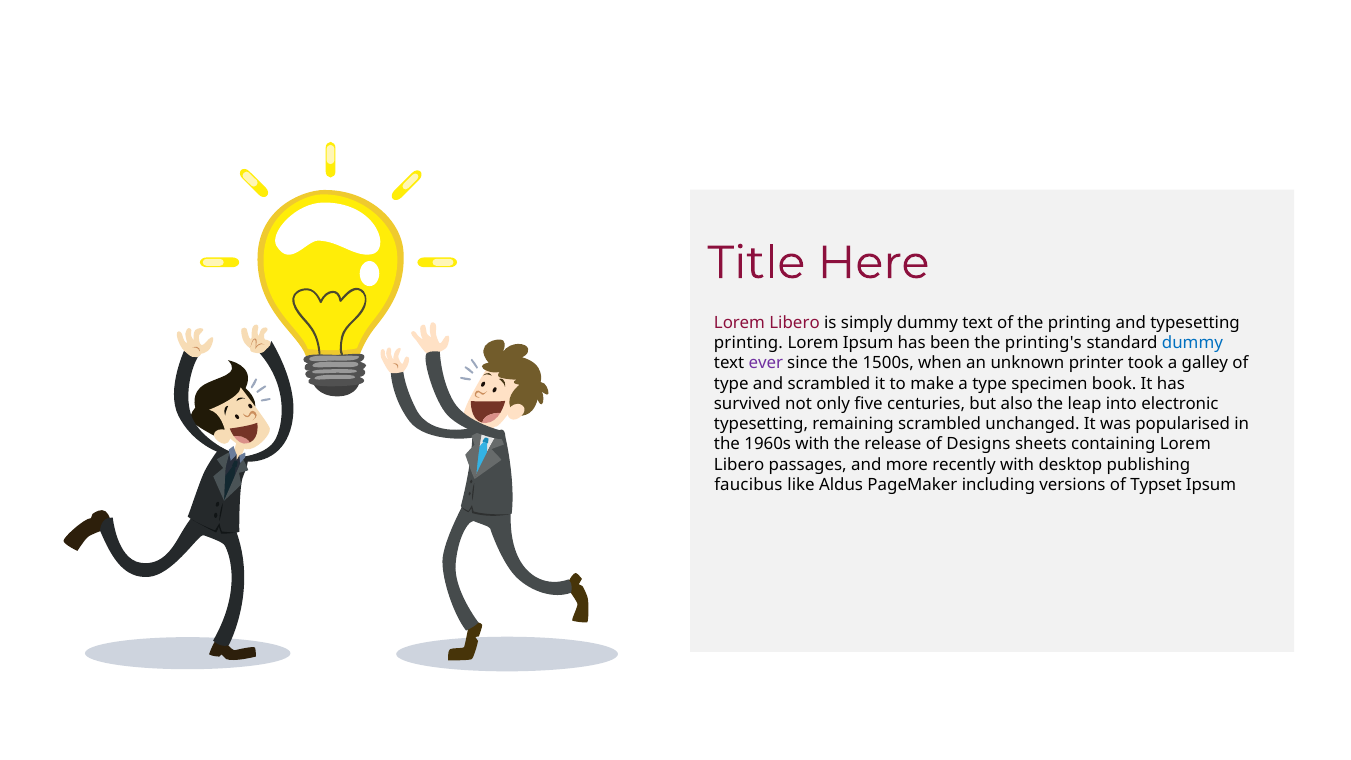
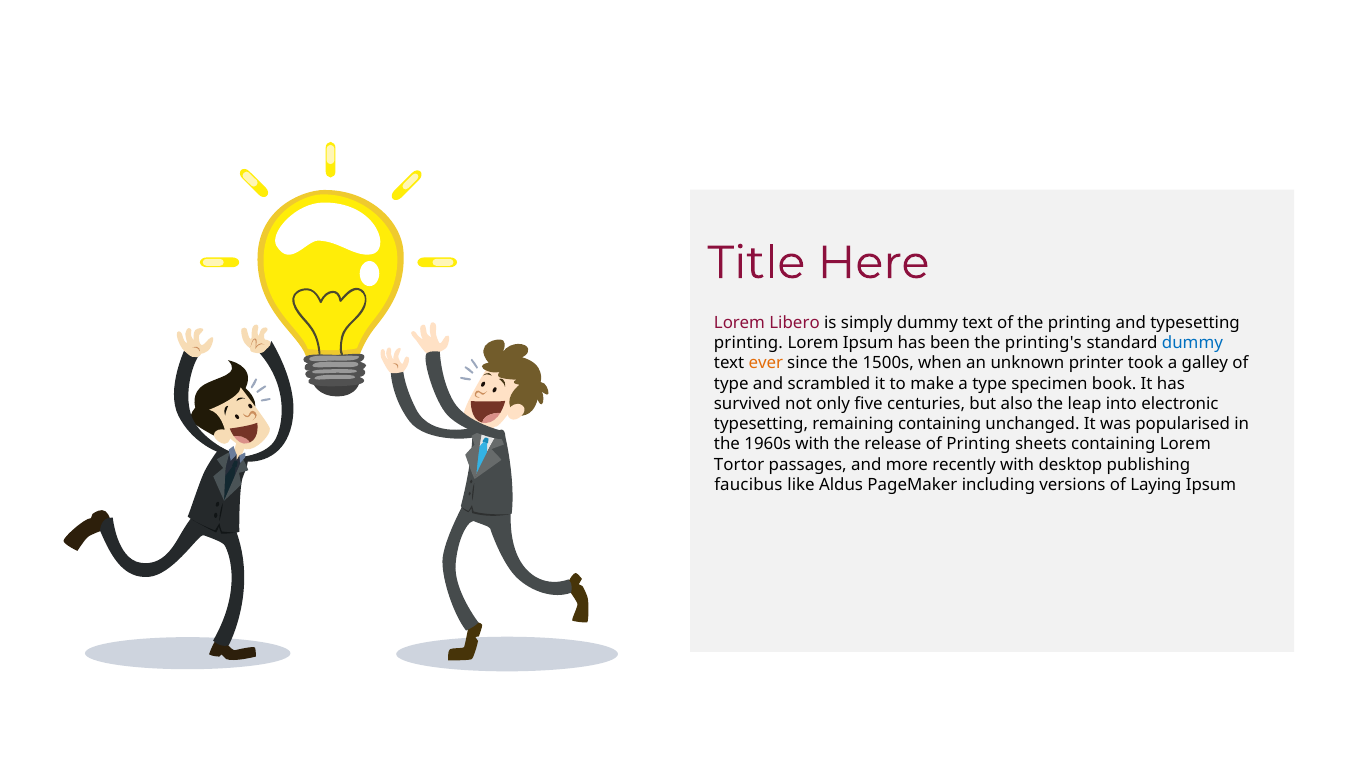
ever colour: purple -> orange (766, 363)
remaining scrambled: scrambled -> containing (940, 424)
of Designs: Designs -> Printing (978, 444)
Libero: Libero -> Tortor (739, 465)
Typset: Typset -> Laying (1156, 485)
